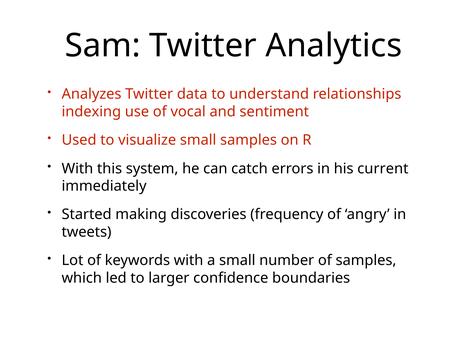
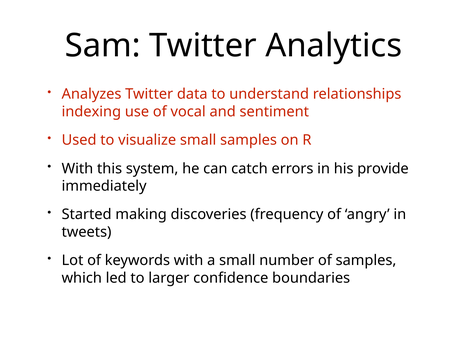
current: current -> provide (383, 169)
